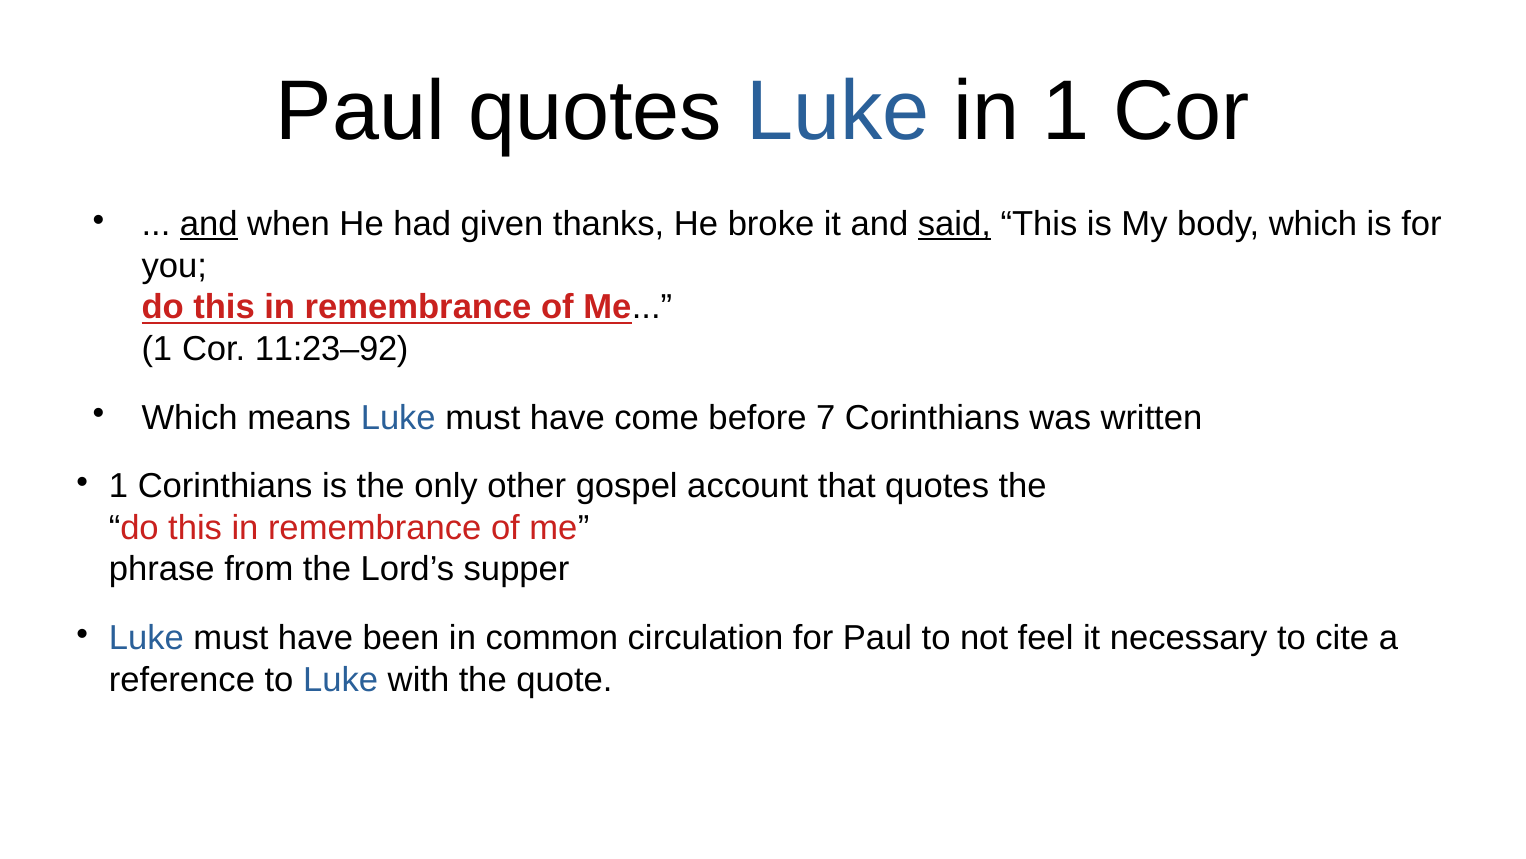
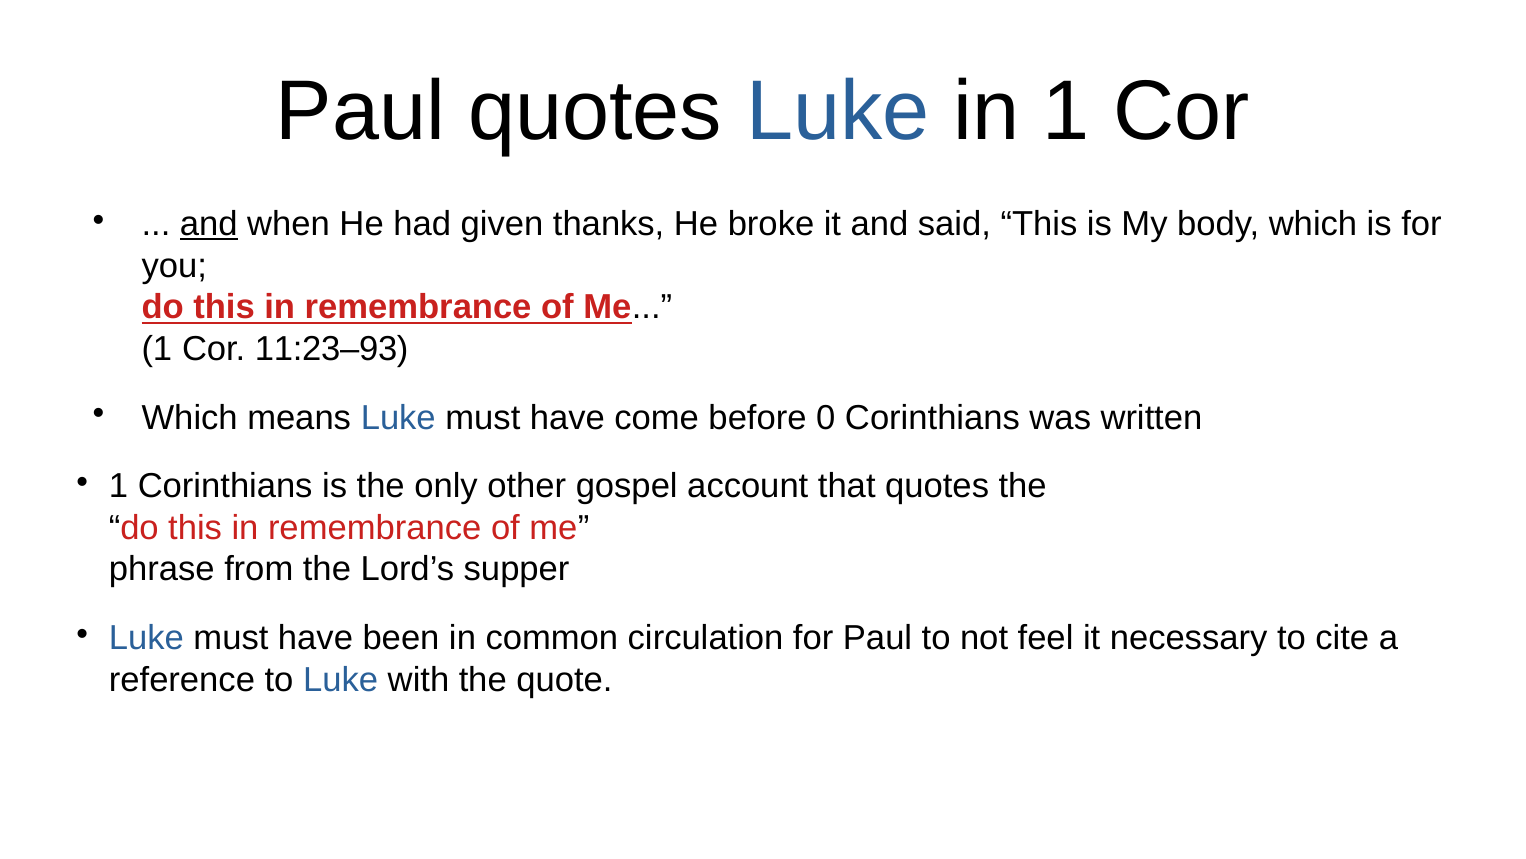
said underline: present -> none (954, 224)
11:23–92: 11:23–92 -> 11:23–93 (332, 349)
7: 7 -> 0 (826, 417)
